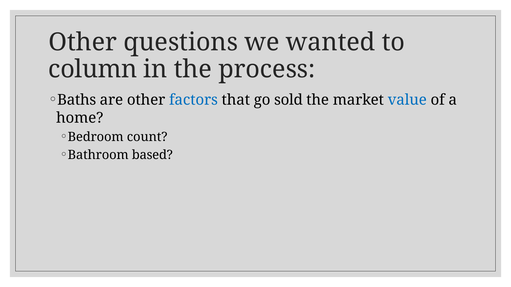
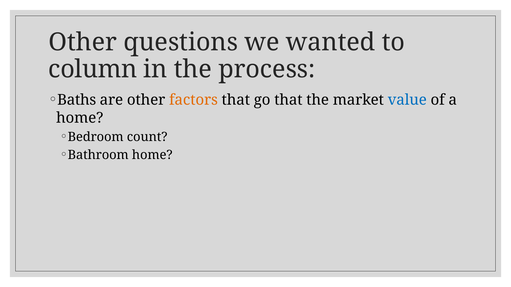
factors colour: blue -> orange (193, 100)
go sold: sold -> that (288, 100)
Bathroom based: based -> home (152, 155)
